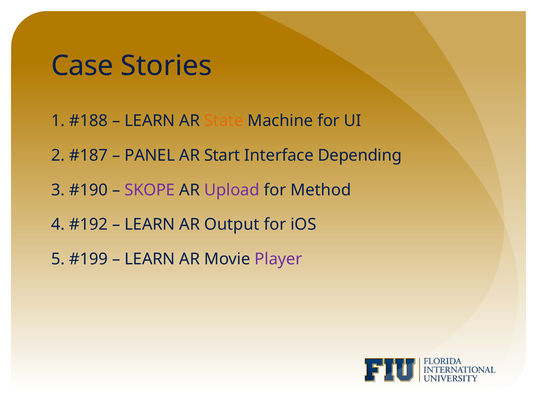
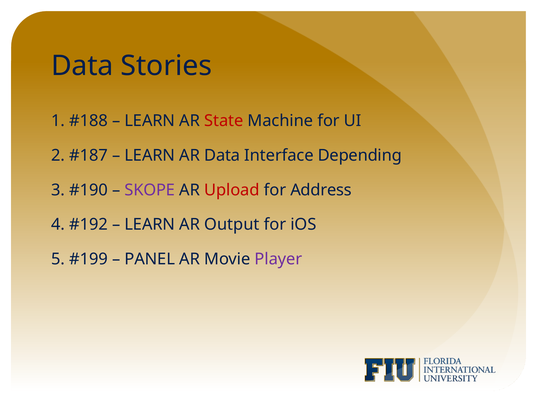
Case: Case -> Data (82, 66)
State colour: orange -> red (224, 121)
PANEL: PANEL -> LEARN (150, 156)
AR Start: Start -> Data (222, 156)
Upload colour: purple -> red (232, 190)
Method: Method -> Address (321, 190)
LEARN: LEARN -> PANEL (150, 260)
